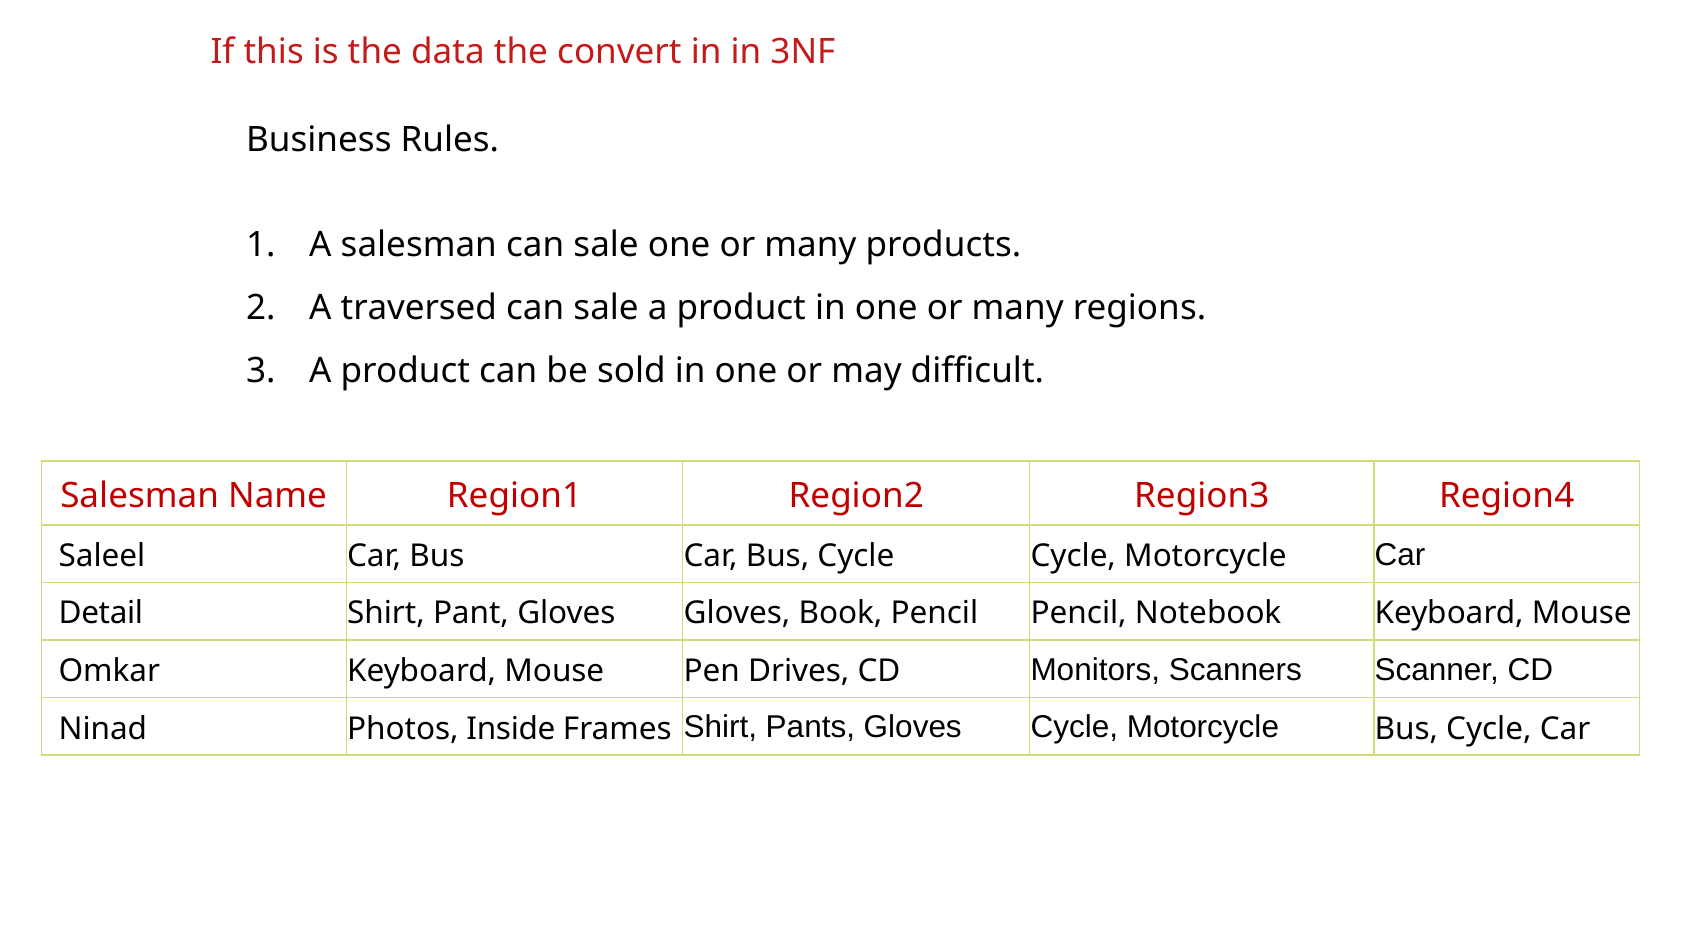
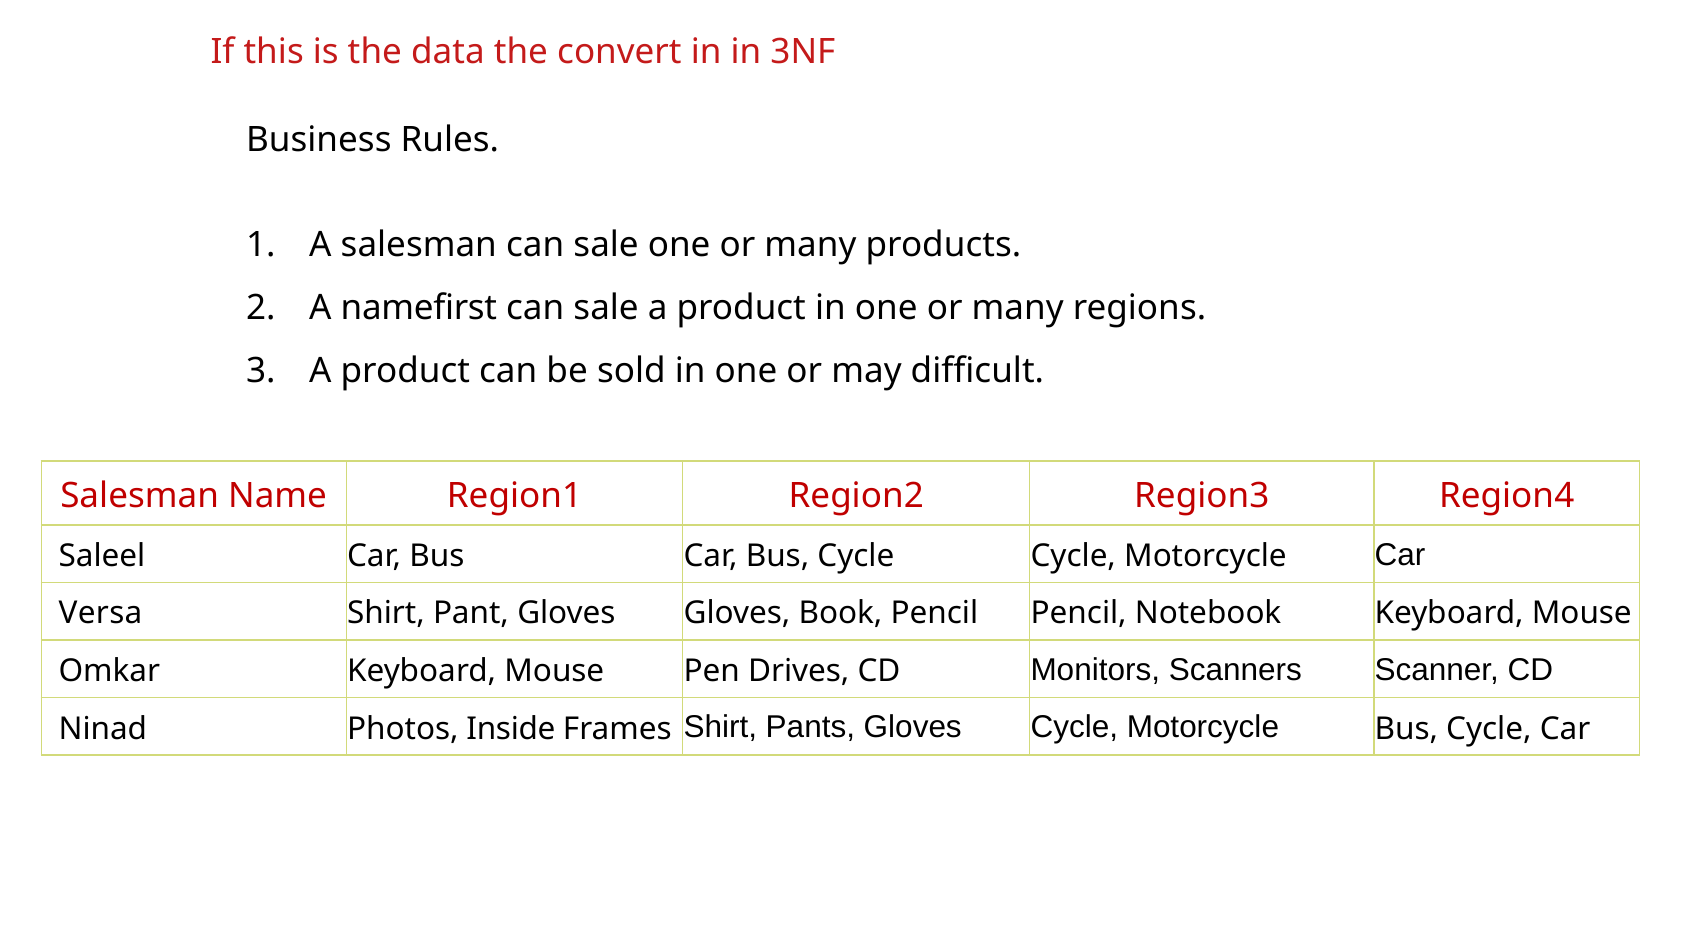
traversed: traversed -> namefirst (419, 308)
Detail: Detail -> Versa (101, 614)
